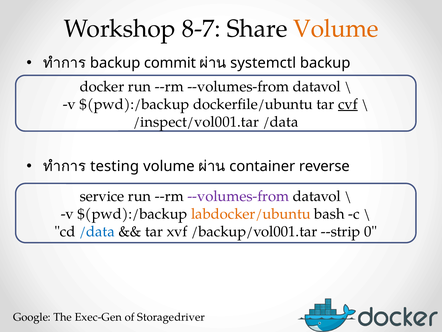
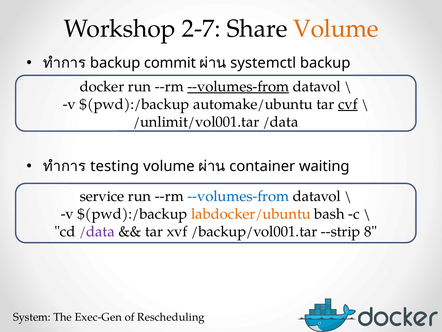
8-7: 8-7 -> 2-7 (201, 29)
--volumes-from underline: none -> present (238, 86)
dockerfile/ubuntu: dockerfile/ubuntu -> automake/ubuntu (253, 104)
/inspect/vol001.tar: /inspect/vol001.tar -> /unlimit/vol001.tar (196, 122)
reverse: reverse -> waiting (324, 166)
--volumes-from colour: purple -> blue (238, 196)
/data colour: blue -> purple (97, 231)
0: 0 -> 8 (371, 231)
Google: Google -> System (32, 317)
Storagedriver: Storagedriver -> Rescheduling (171, 317)
